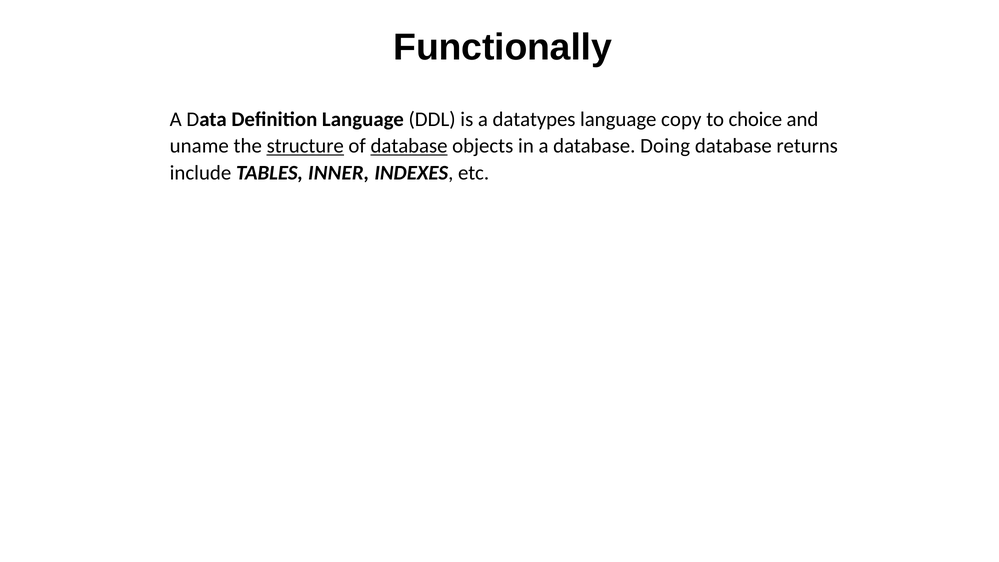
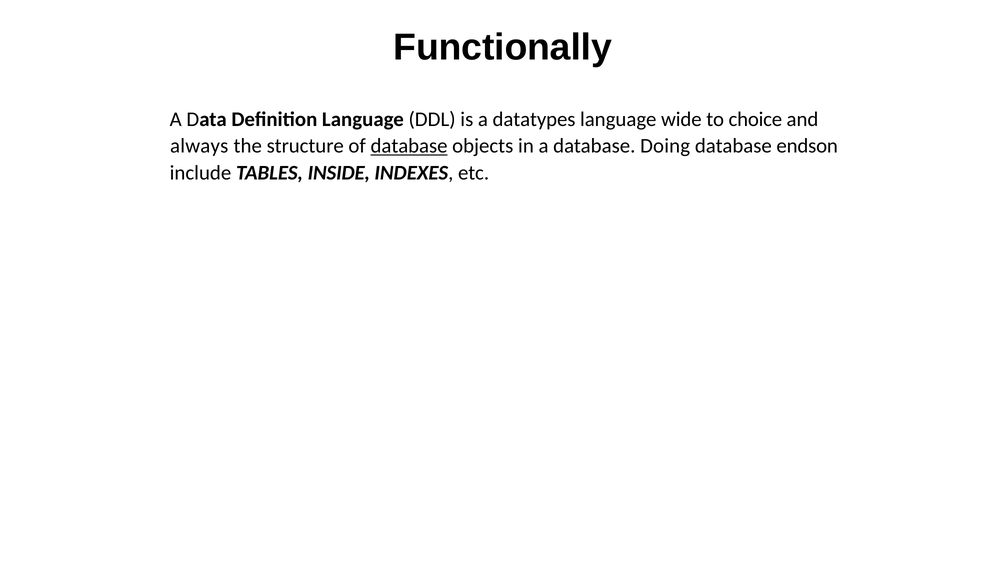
copy: copy -> wide (681, 119)
uname: uname -> always (199, 146)
structure underline: present -> none (305, 146)
returns: returns -> endson (807, 146)
INNER: INNER -> INSIDE (339, 173)
